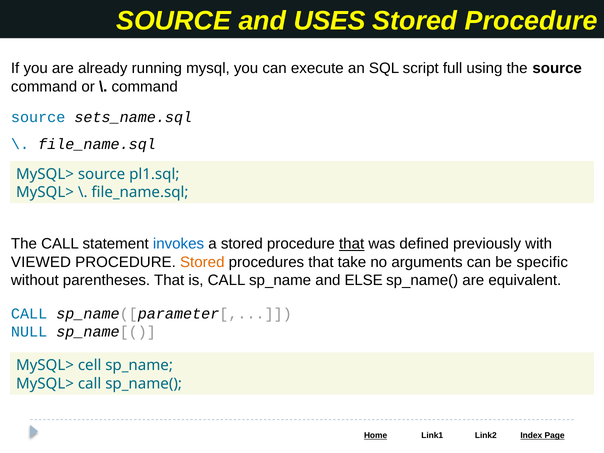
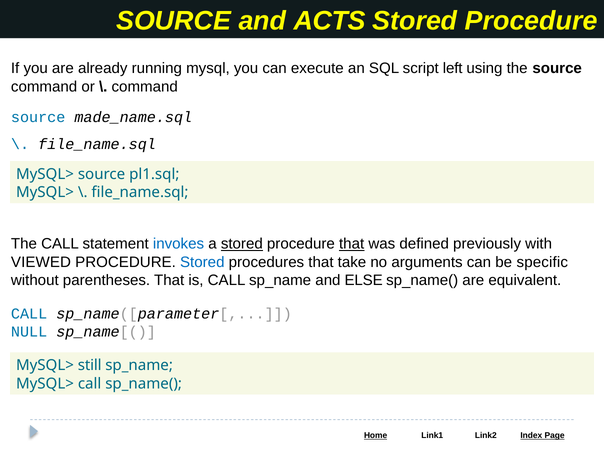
USES: USES -> ACTS (330, 21)
full: full -> left (453, 68)
sets_name.sql: sets_name.sql -> made_name.sql (133, 117)
stored underline: none -> present (242, 244)
Stored colour: orange -> blue (202, 262)
cell: cell -> still (90, 365)
